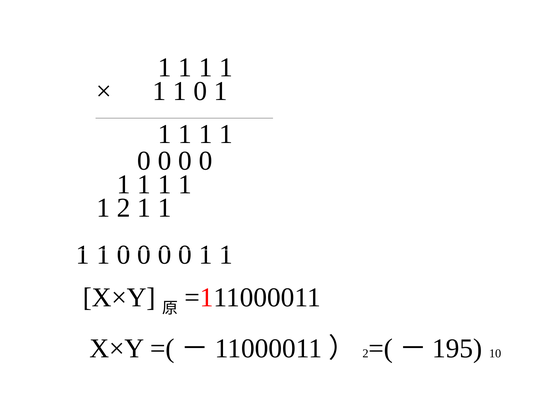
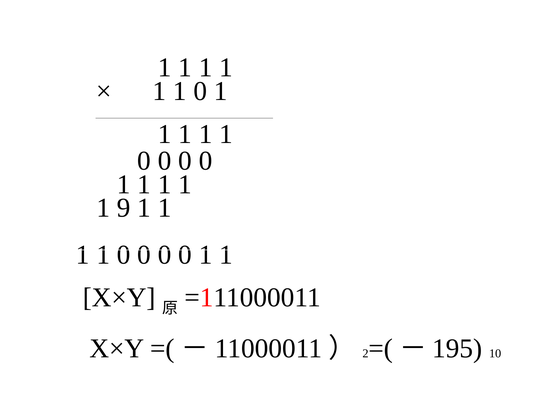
1 2: 2 -> 9 (124, 208)
